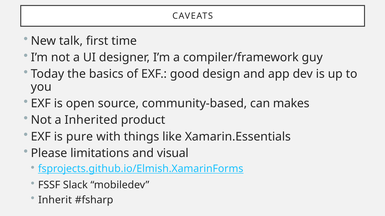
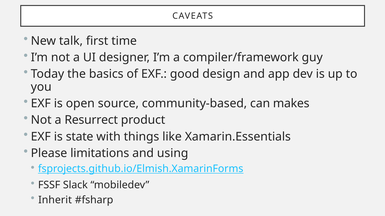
Inherited: Inherited -> Resurrect (91, 120)
pure: pure -> state (80, 137)
visual: visual -> using (173, 154)
